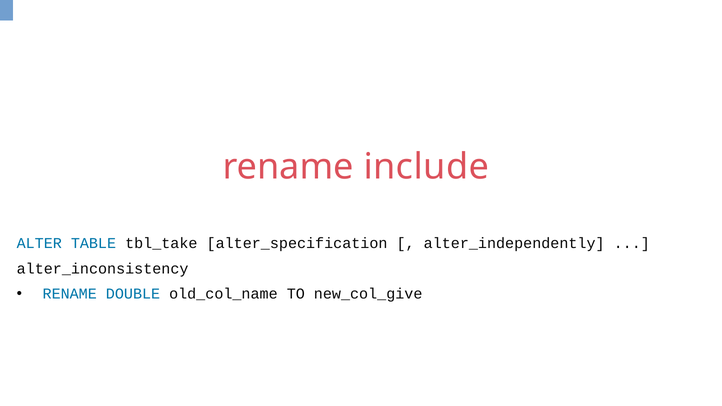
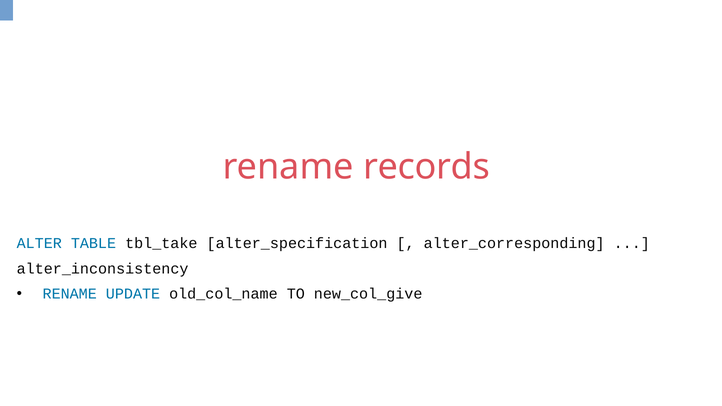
include: include -> records (427, 167)
alter_independently: alter_independently -> alter_corresponding (514, 243)
DOUBLE: DOUBLE -> UPDATE (133, 294)
